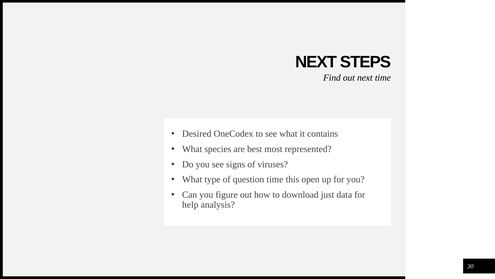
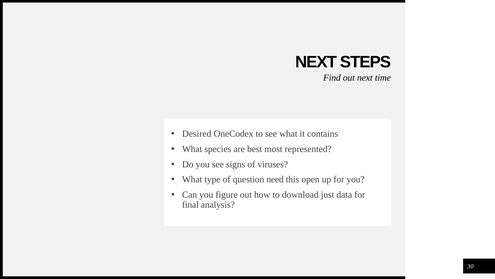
question time: time -> need (275, 179)
help: help -> final (190, 204)
